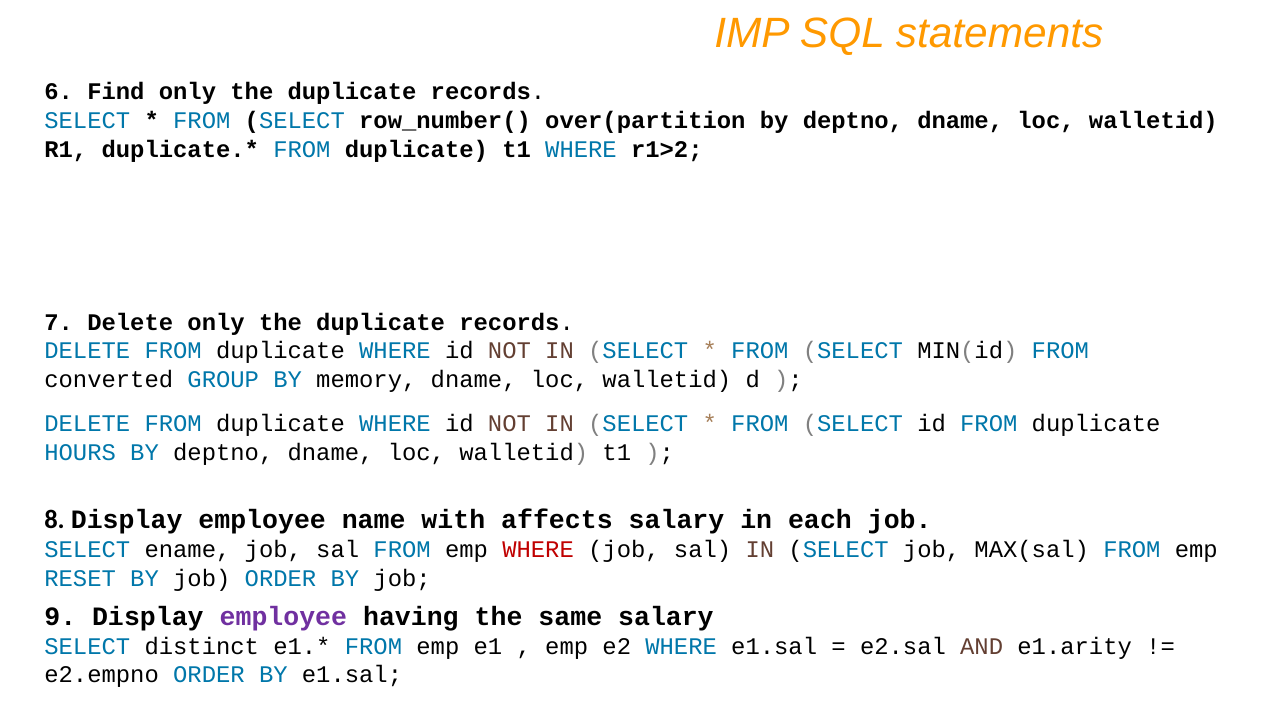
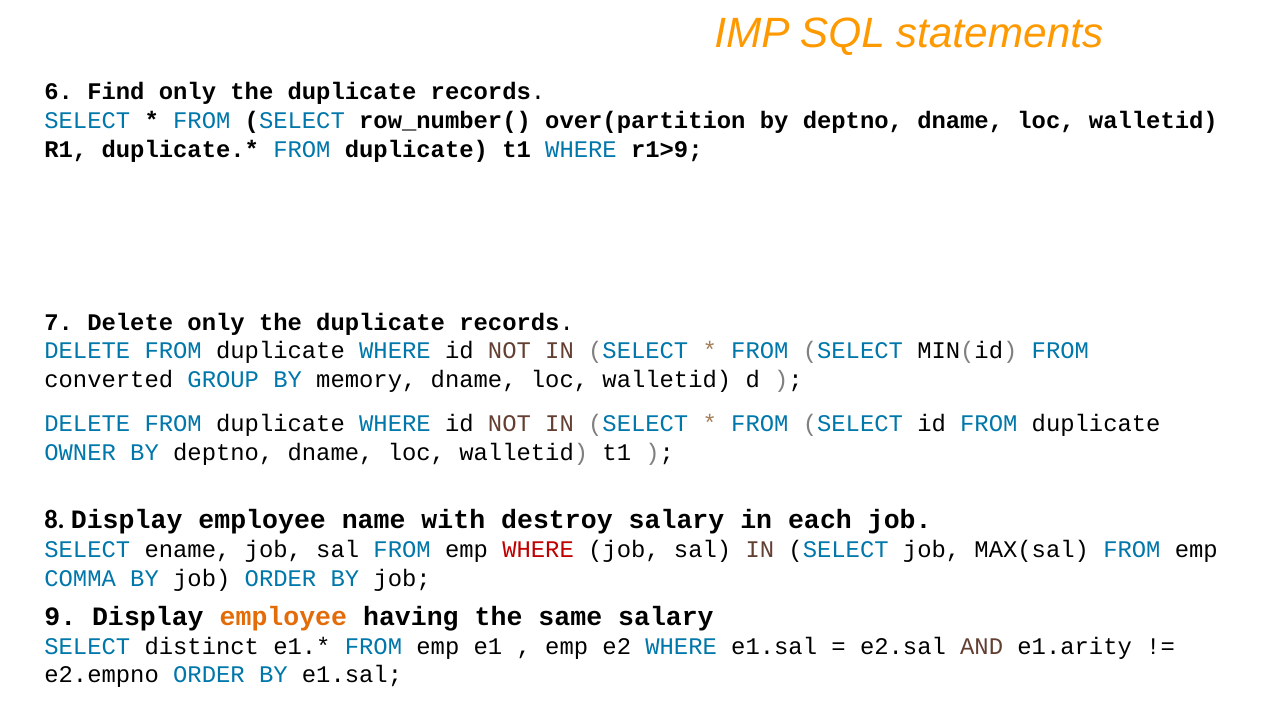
r1>2: r1>2 -> r1>9 (667, 149)
HOURS: HOURS -> OWNER (80, 453)
affects: affects -> destroy (557, 520)
RESET: RESET -> COMMA (80, 579)
employee colour: purple -> orange (283, 617)
